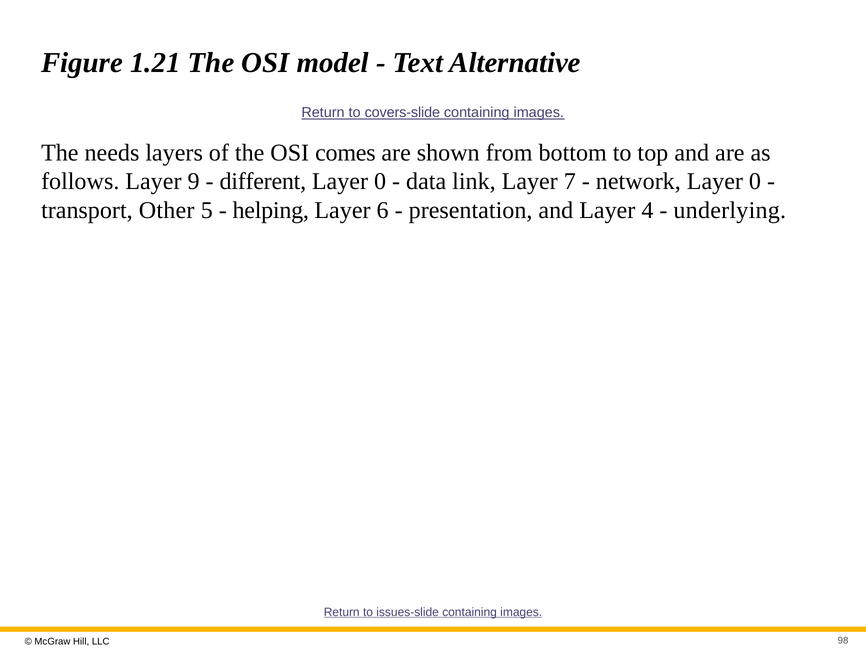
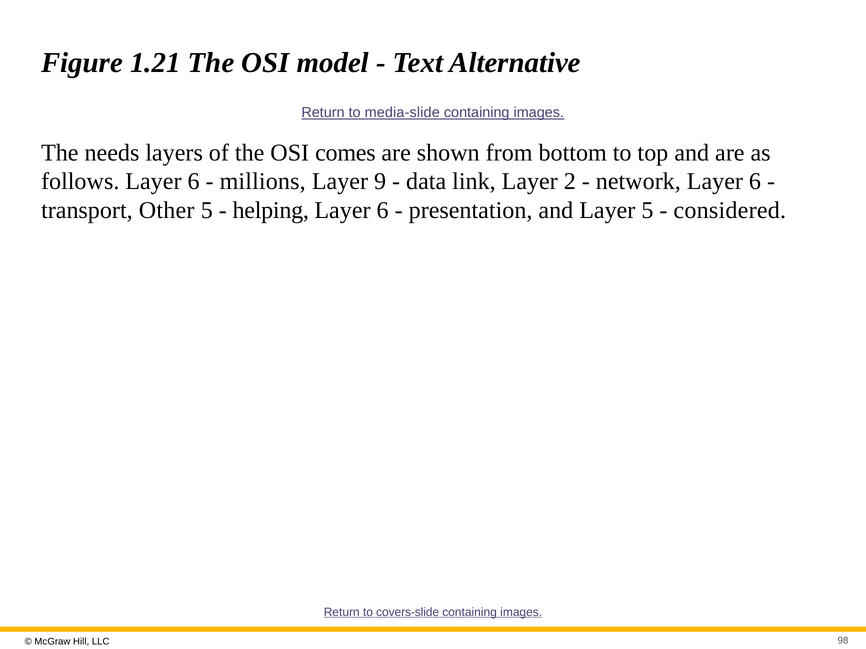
covers-slide: covers-slide -> media-slide (402, 113)
follows Layer 9: 9 -> 6 (194, 182)
different: different -> millions (263, 182)
0: 0 -> 9 (380, 182)
7: 7 -> 2 (570, 182)
network Layer 0: 0 -> 6 (755, 182)
Layer 4: 4 -> 5 (647, 211)
underlying: underlying -> considered (730, 211)
issues-slide: issues-slide -> covers-slide (408, 613)
